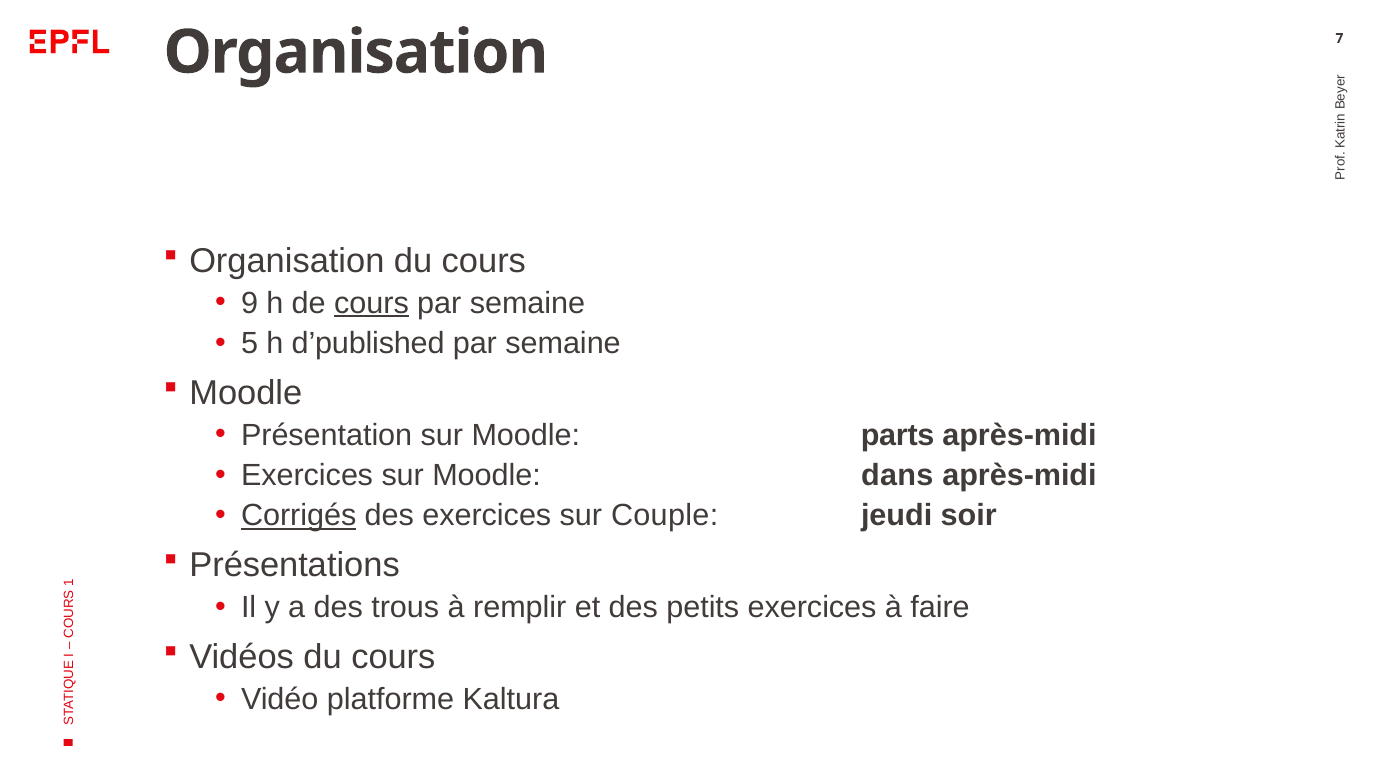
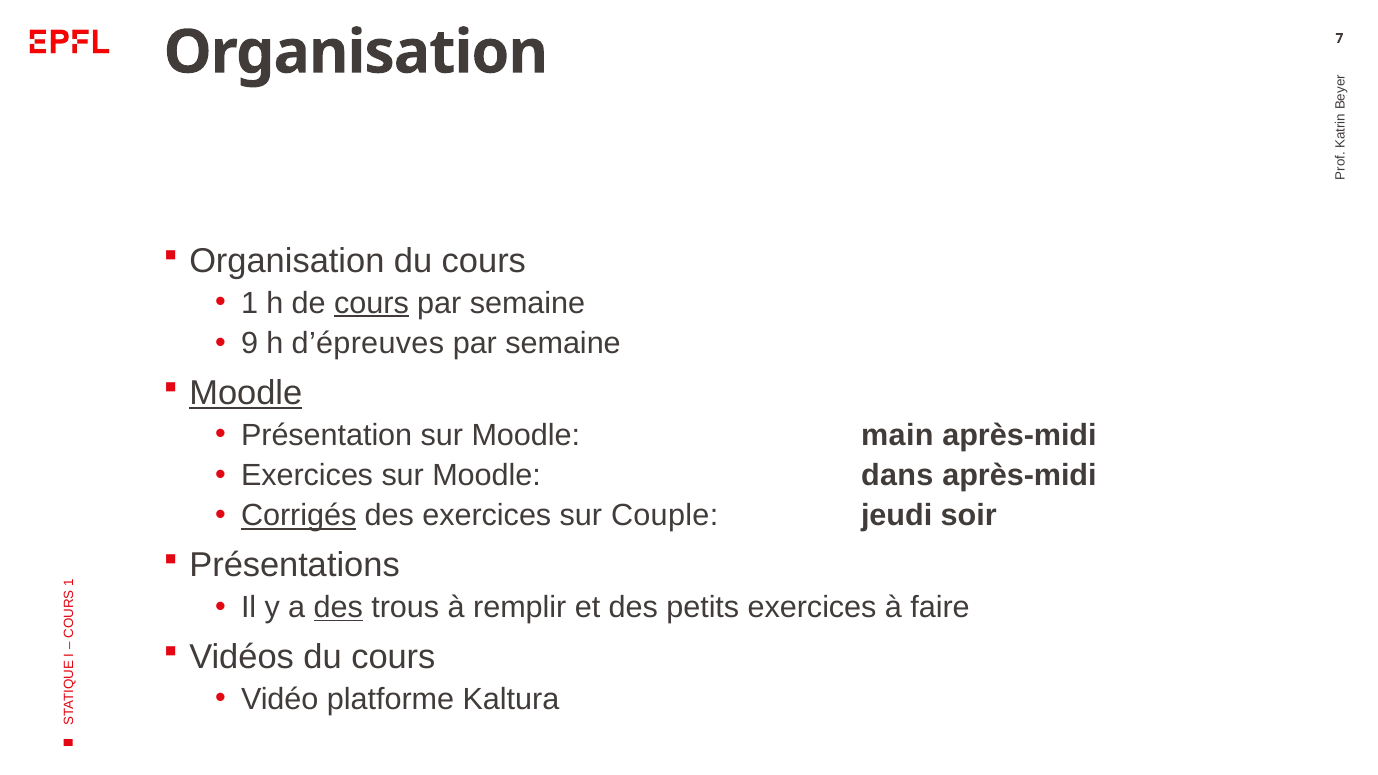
9: 9 -> 1 (250, 303)
5: 5 -> 9 (250, 343)
d’published: d’published -> d’épreuves (368, 343)
Moodle underline: none -> present (246, 393)
parts: parts -> main (897, 435)
des underline: none -> present (338, 607)
